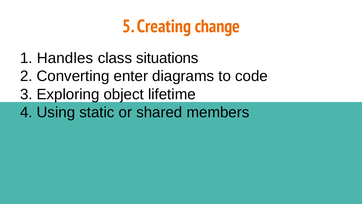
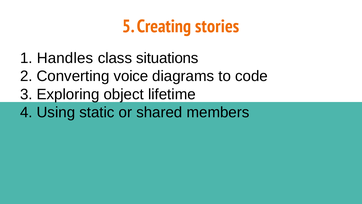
change: change -> stories (217, 26)
enter: enter -> voice (131, 76)
